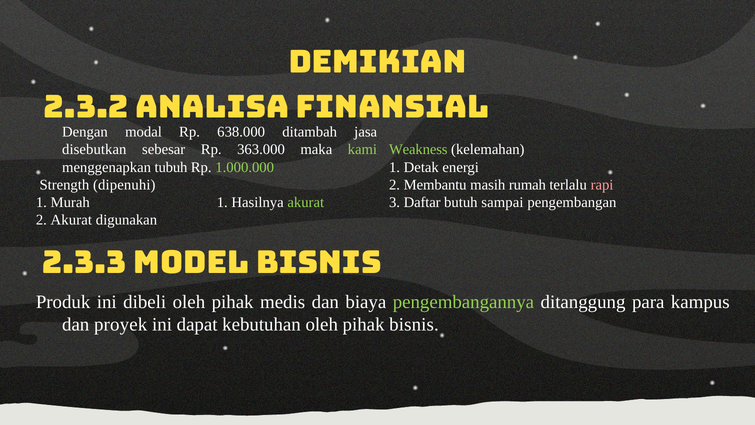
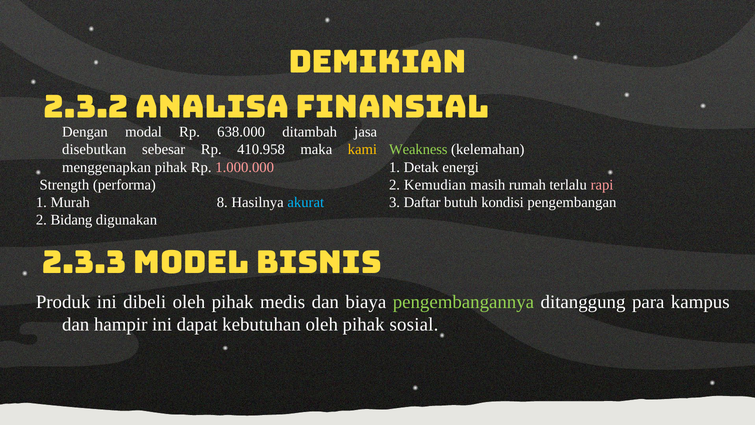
363.000: 363.000 -> 410.958 (261, 149)
kami colour: light green -> yellow (362, 149)
menggenapkan tubuh: tubuh -> pihak (171, 167)
1.000.000 colour: light green -> pink (245, 167)
dipenuhi: dipenuhi -> performa (124, 185)
Membantu: Membantu -> Kemudian (435, 185)
Murah 1: 1 -> 8 (222, 202)
akurat colour: light green -> light blue (306, 202)
sampai: sampai -> kondisi (503, 202)
2 Akurat: Akurat -> Bidang (71, 220)
proyek: proyek -> hampir (121, 324)
pihak bisnis: bisnis -> sosial (414, 324)
